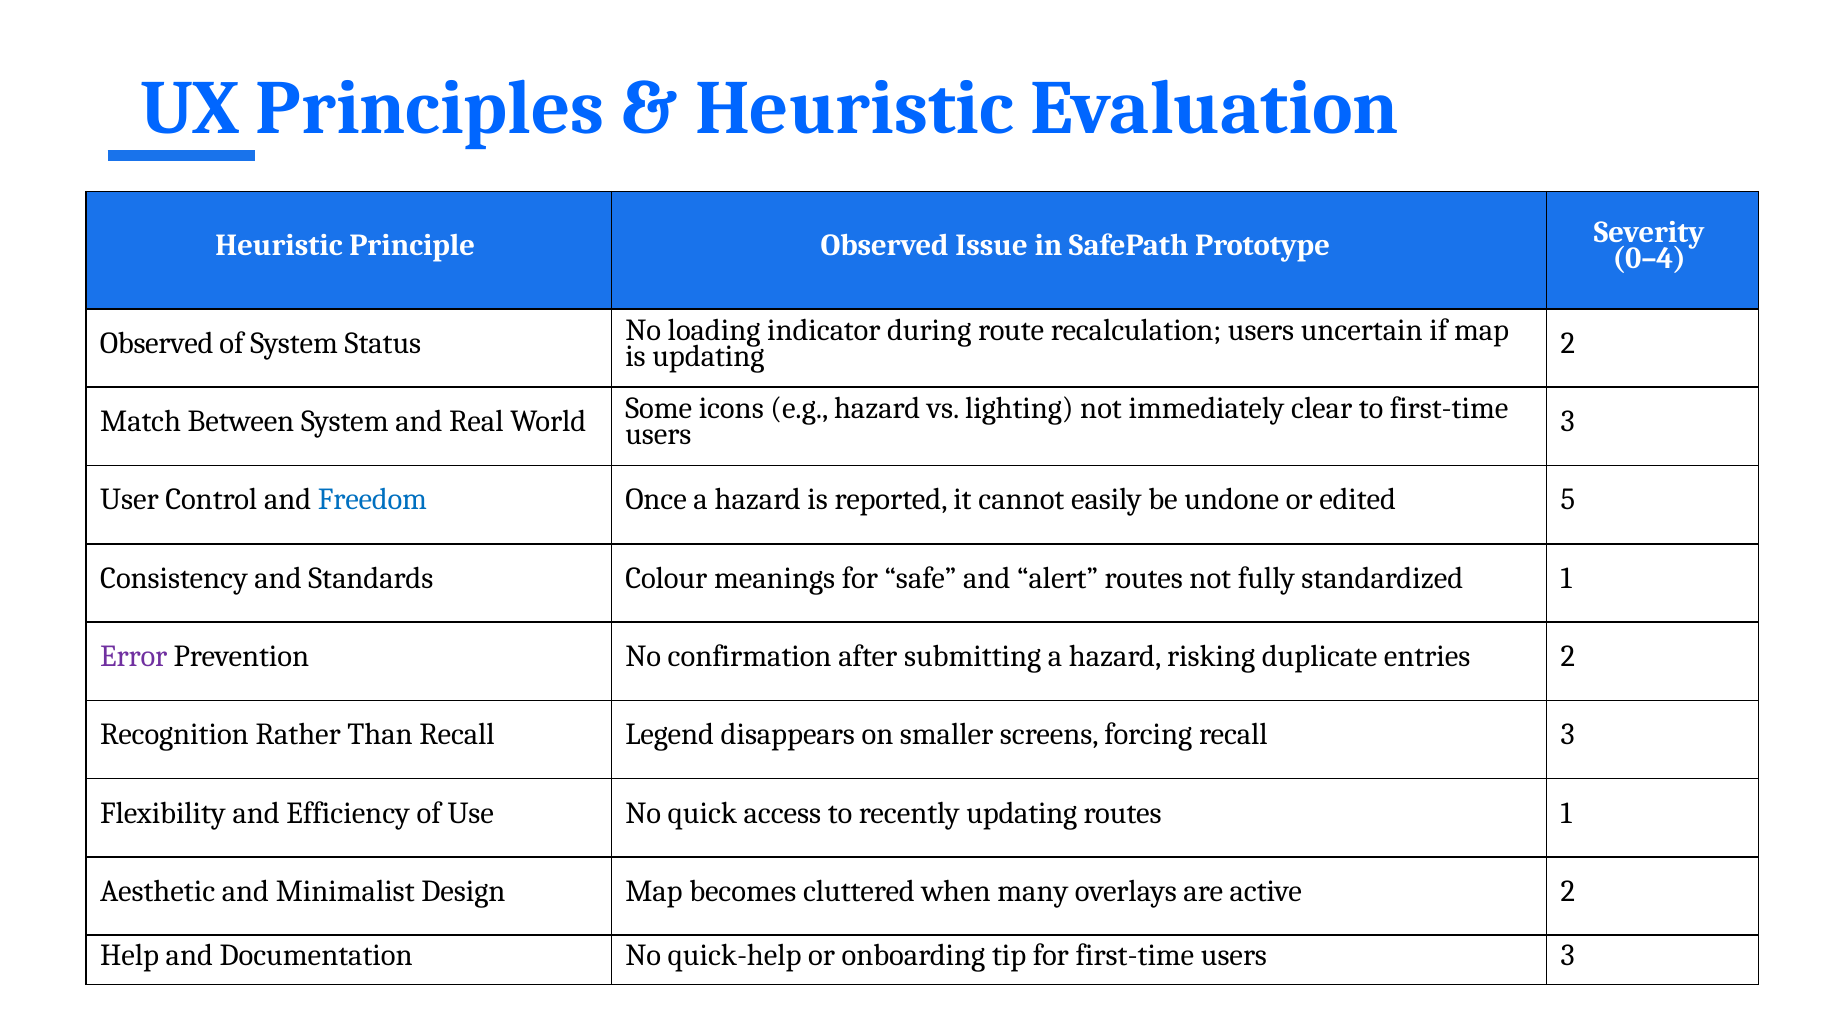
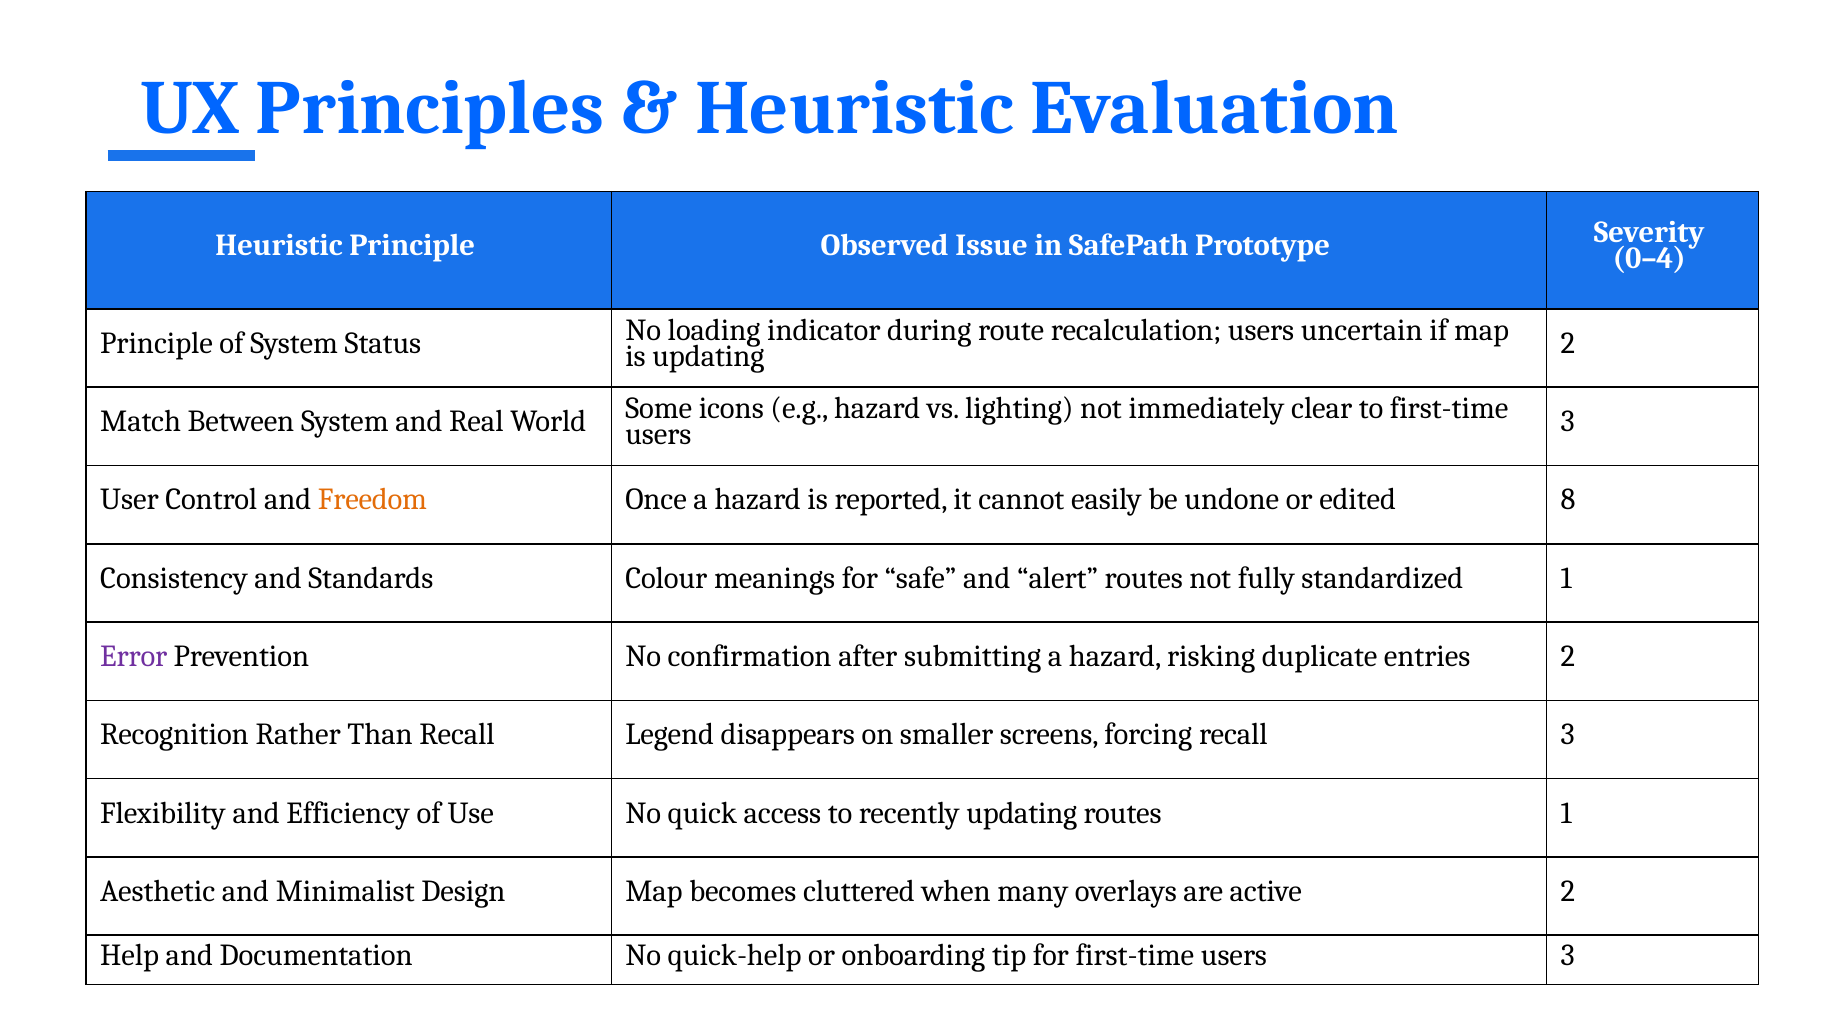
Observed: Observed -> Principle (157, 343)
Freedom colour: blue -> orange (373, 500)
5: 5 -> 8 (1568, 500)
